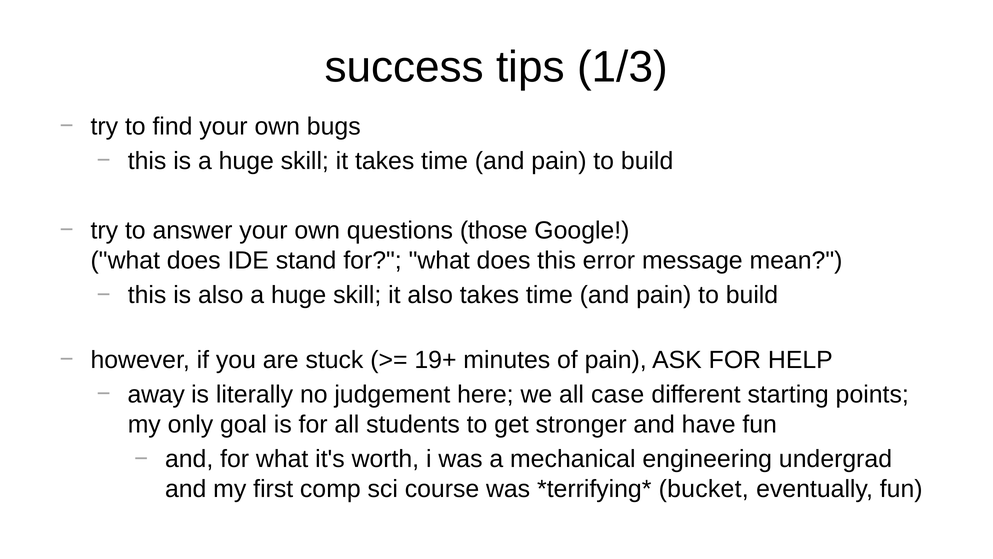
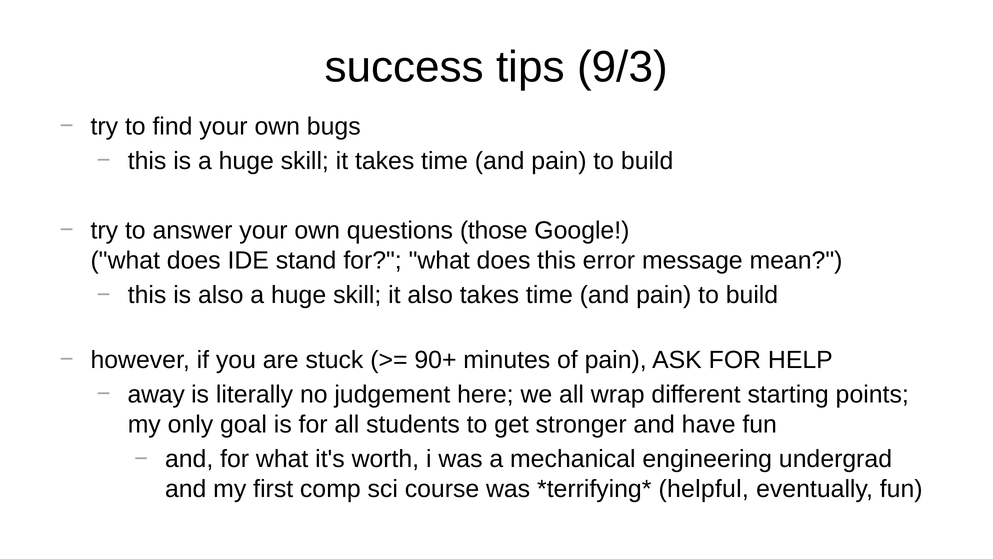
1/3: 1/3 -> 9/3 (623, 67)
19+: 19+ -> 90+ (435, 360)
case: case -> wrap (618, 394)
bucket: bucket -> helpful (704, 489)
